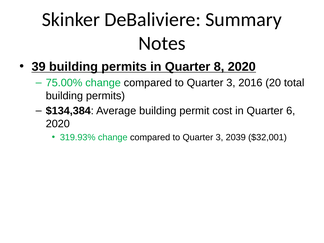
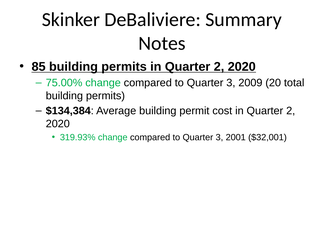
39: 39 -> 85 (39, 67)
permits in Quarter 8: 8 -> 2 (219, 67)
2016: 2016 -> 2009 (250, 83)
cost in Quarter 6: 6 -> 2 (291, 111)
2039: 2039 -> 2001 (236, 137)
